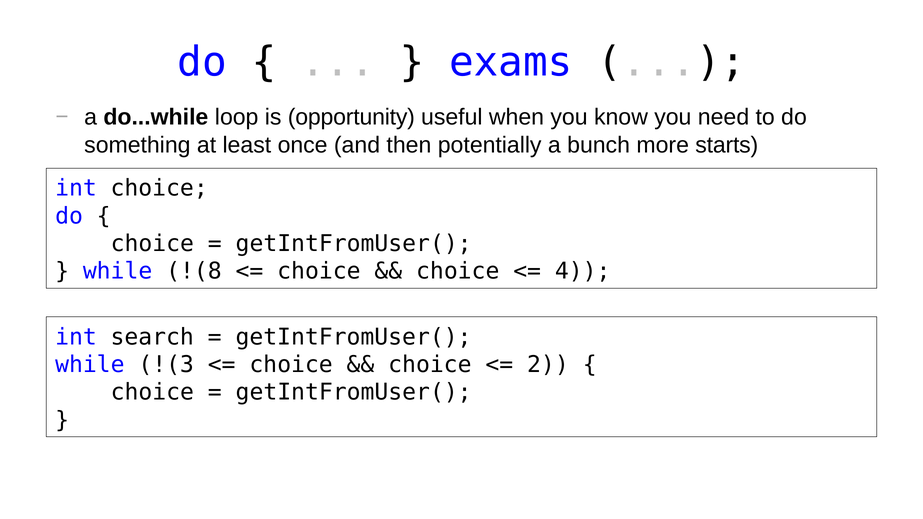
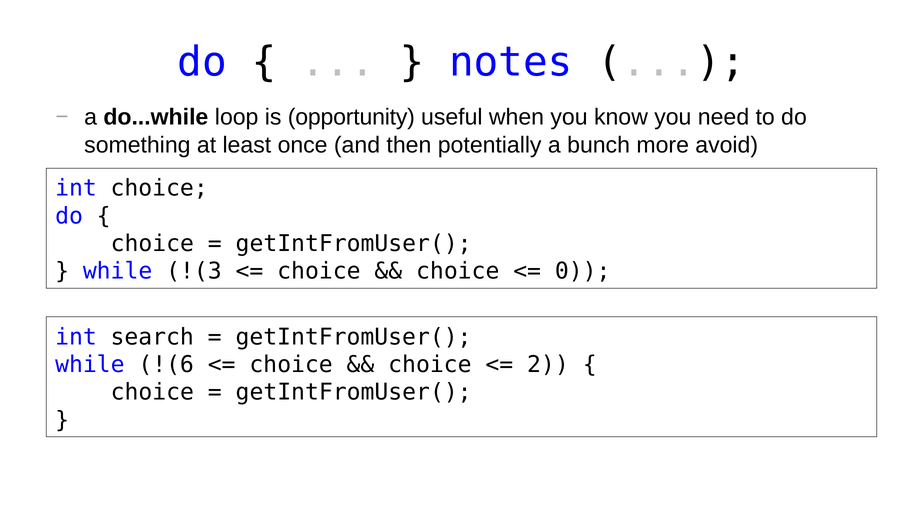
exams: exams -> notes (511, 62)
starts: starts -> avoid (727, 145)
!(8: !(8 -> !(3 (194, 271)
4: 4 -> 0 (583, 271)
!(3: !(3 -> !(6 (166, 365)
